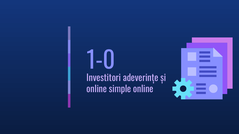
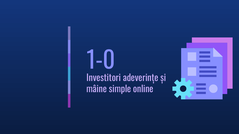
online: online -> mâine (97, 89)
